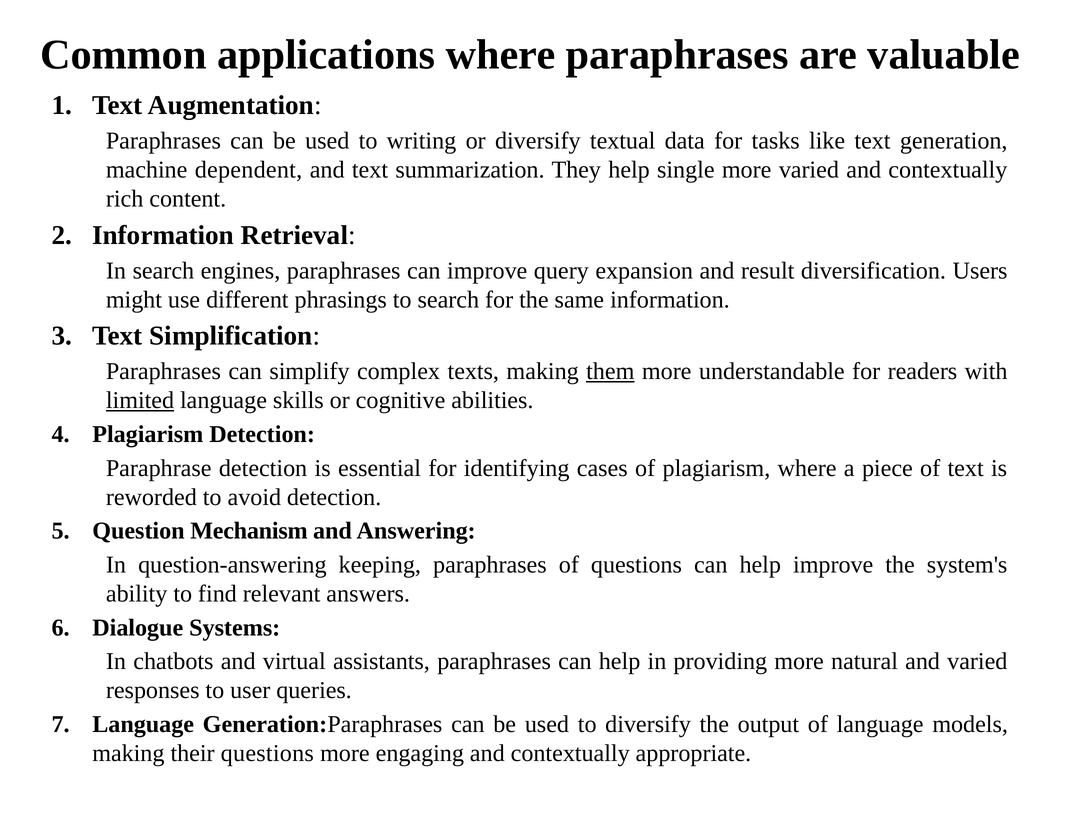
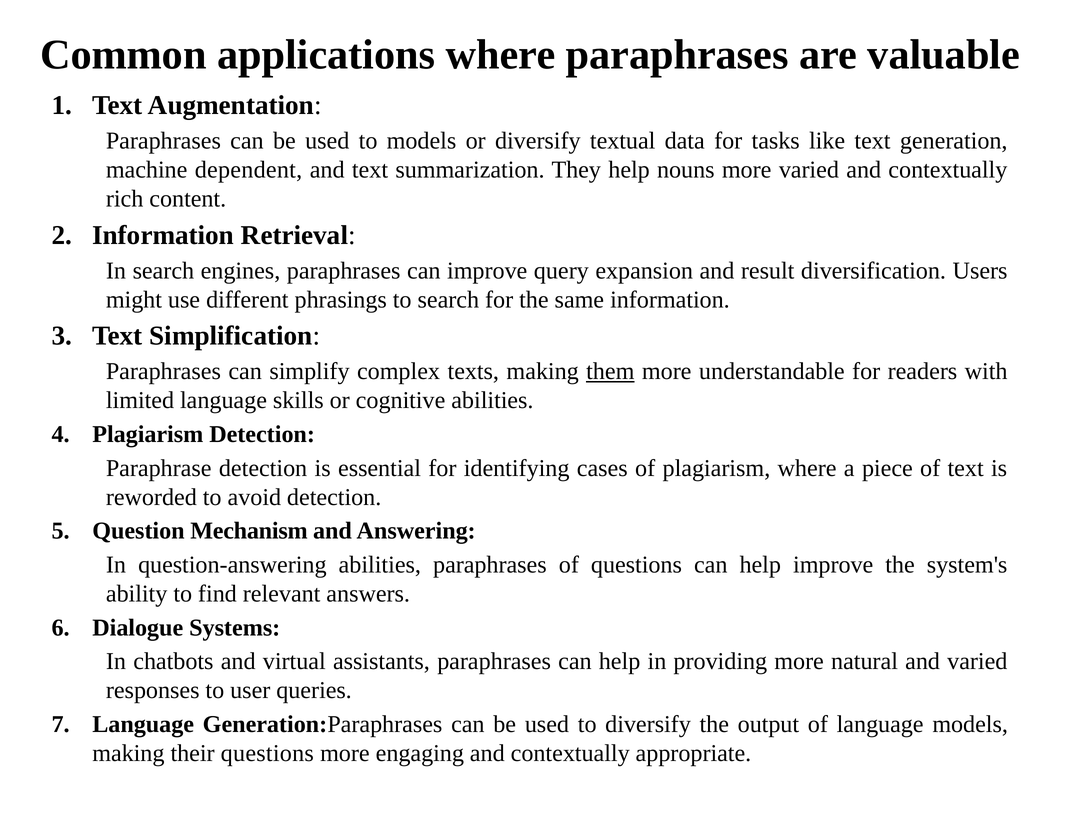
to writing: writing -> models (421, 141)
single: single -> nouns (686, 170)
limited underline: present -> none (140, 400)
question-answering keeping: keeping -> abilities (380, 565)
